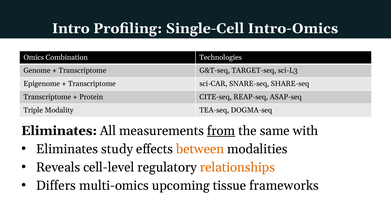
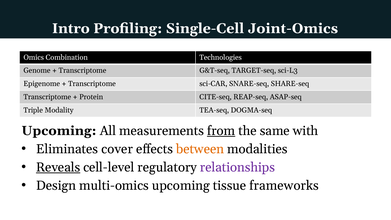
Intro-Omics: Intro-Omics -> Joint-Omics (293, 28)
Eliminates: Eliminates -> Upcoming (59, 131)
study: study -> cover (117, 149)
Reveals underline: none -> present (58, 167)
relationships colour: orange -> purple (237, 167)
Differs: Differs -> Design (56, 185)
